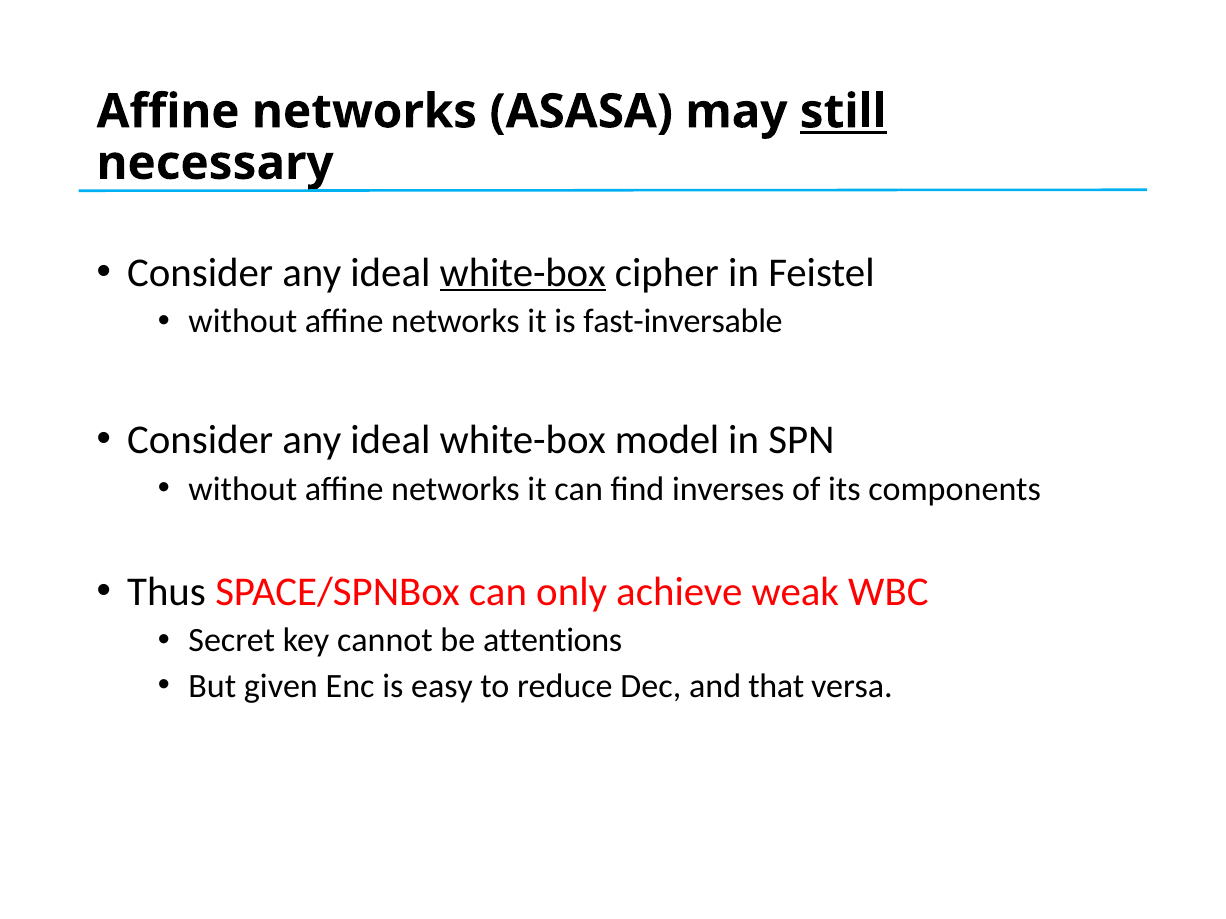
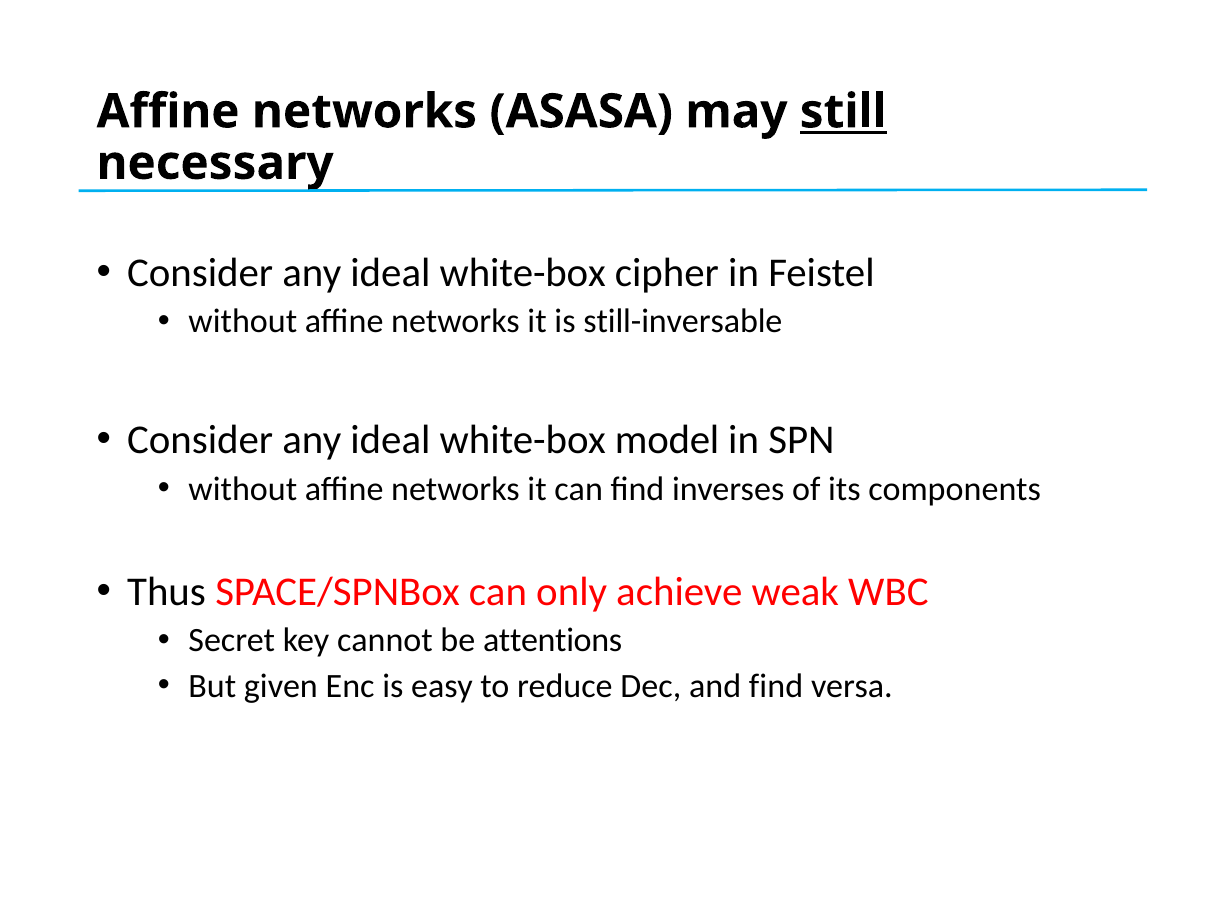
white-box underline: present -> none (523, 273)
fast-inversable: fast-inversable -> still-inversable (683, 322)
and that: that -> find (776, 686)
